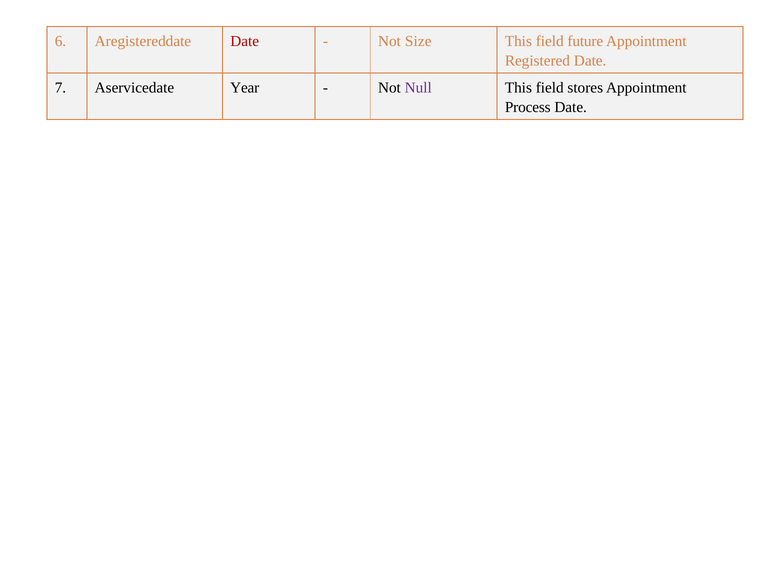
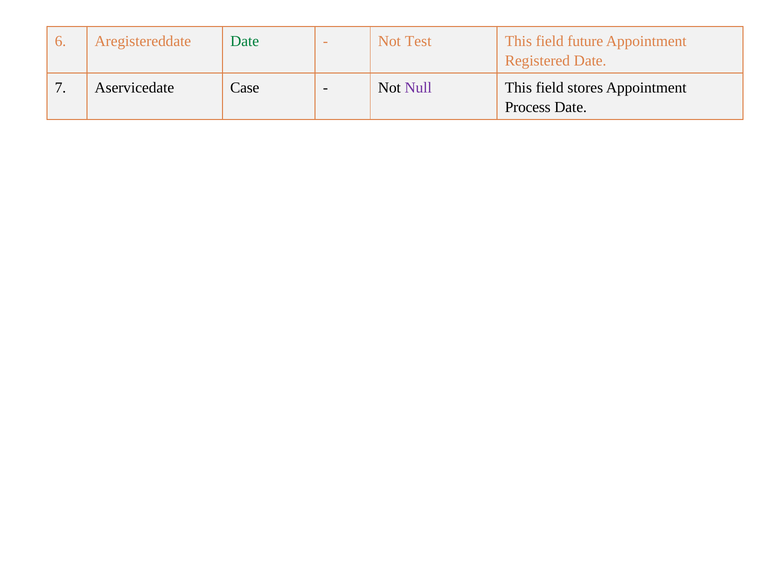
Date colour: red -> green (245, 41)
Size: Size -> Test (418, 41)
Year: Year -> Case (245, 88)
